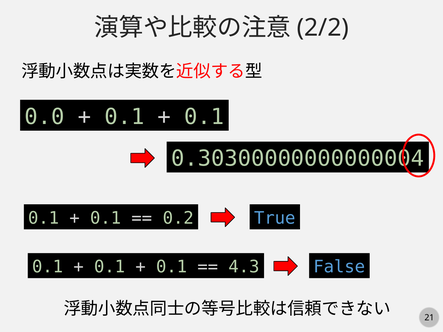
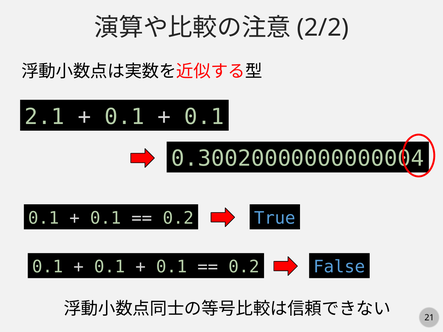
0.0: 0.0 -> 2.1 (44, 117)
0.30300000000000004: 0.30300000000000004 -> 0.30020000000000004 (298, 159)
4.3: 4.3 -> 0.2 (244, 267)
